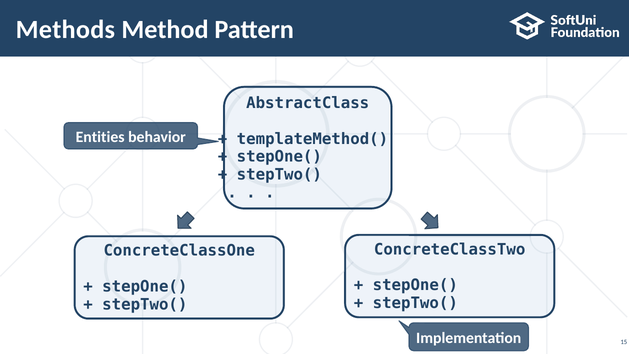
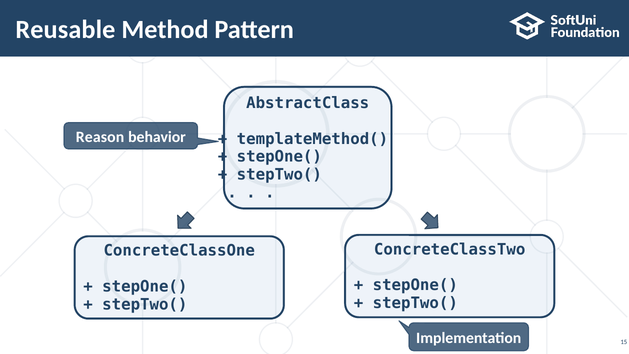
Methods: Methods -> Reusable (65, 30)
Entities: Entities -> Reason (100, 137)
